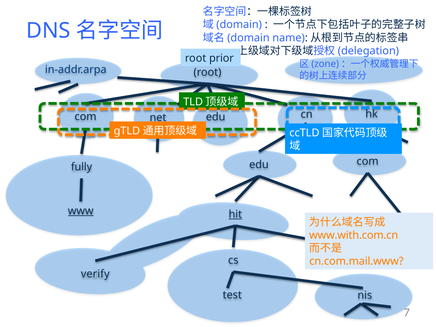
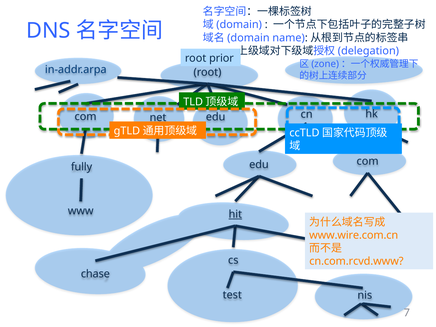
www underline: present -> none (81, 211)
www.with.com.cn: www.with.com.cn -> www.wire.com.cn (354, 235)
cn.com.mail.www: cn.com.mail.www -> cn.com.rcvd.www (356, 261)
verify: verify -> chase (95, 274)
